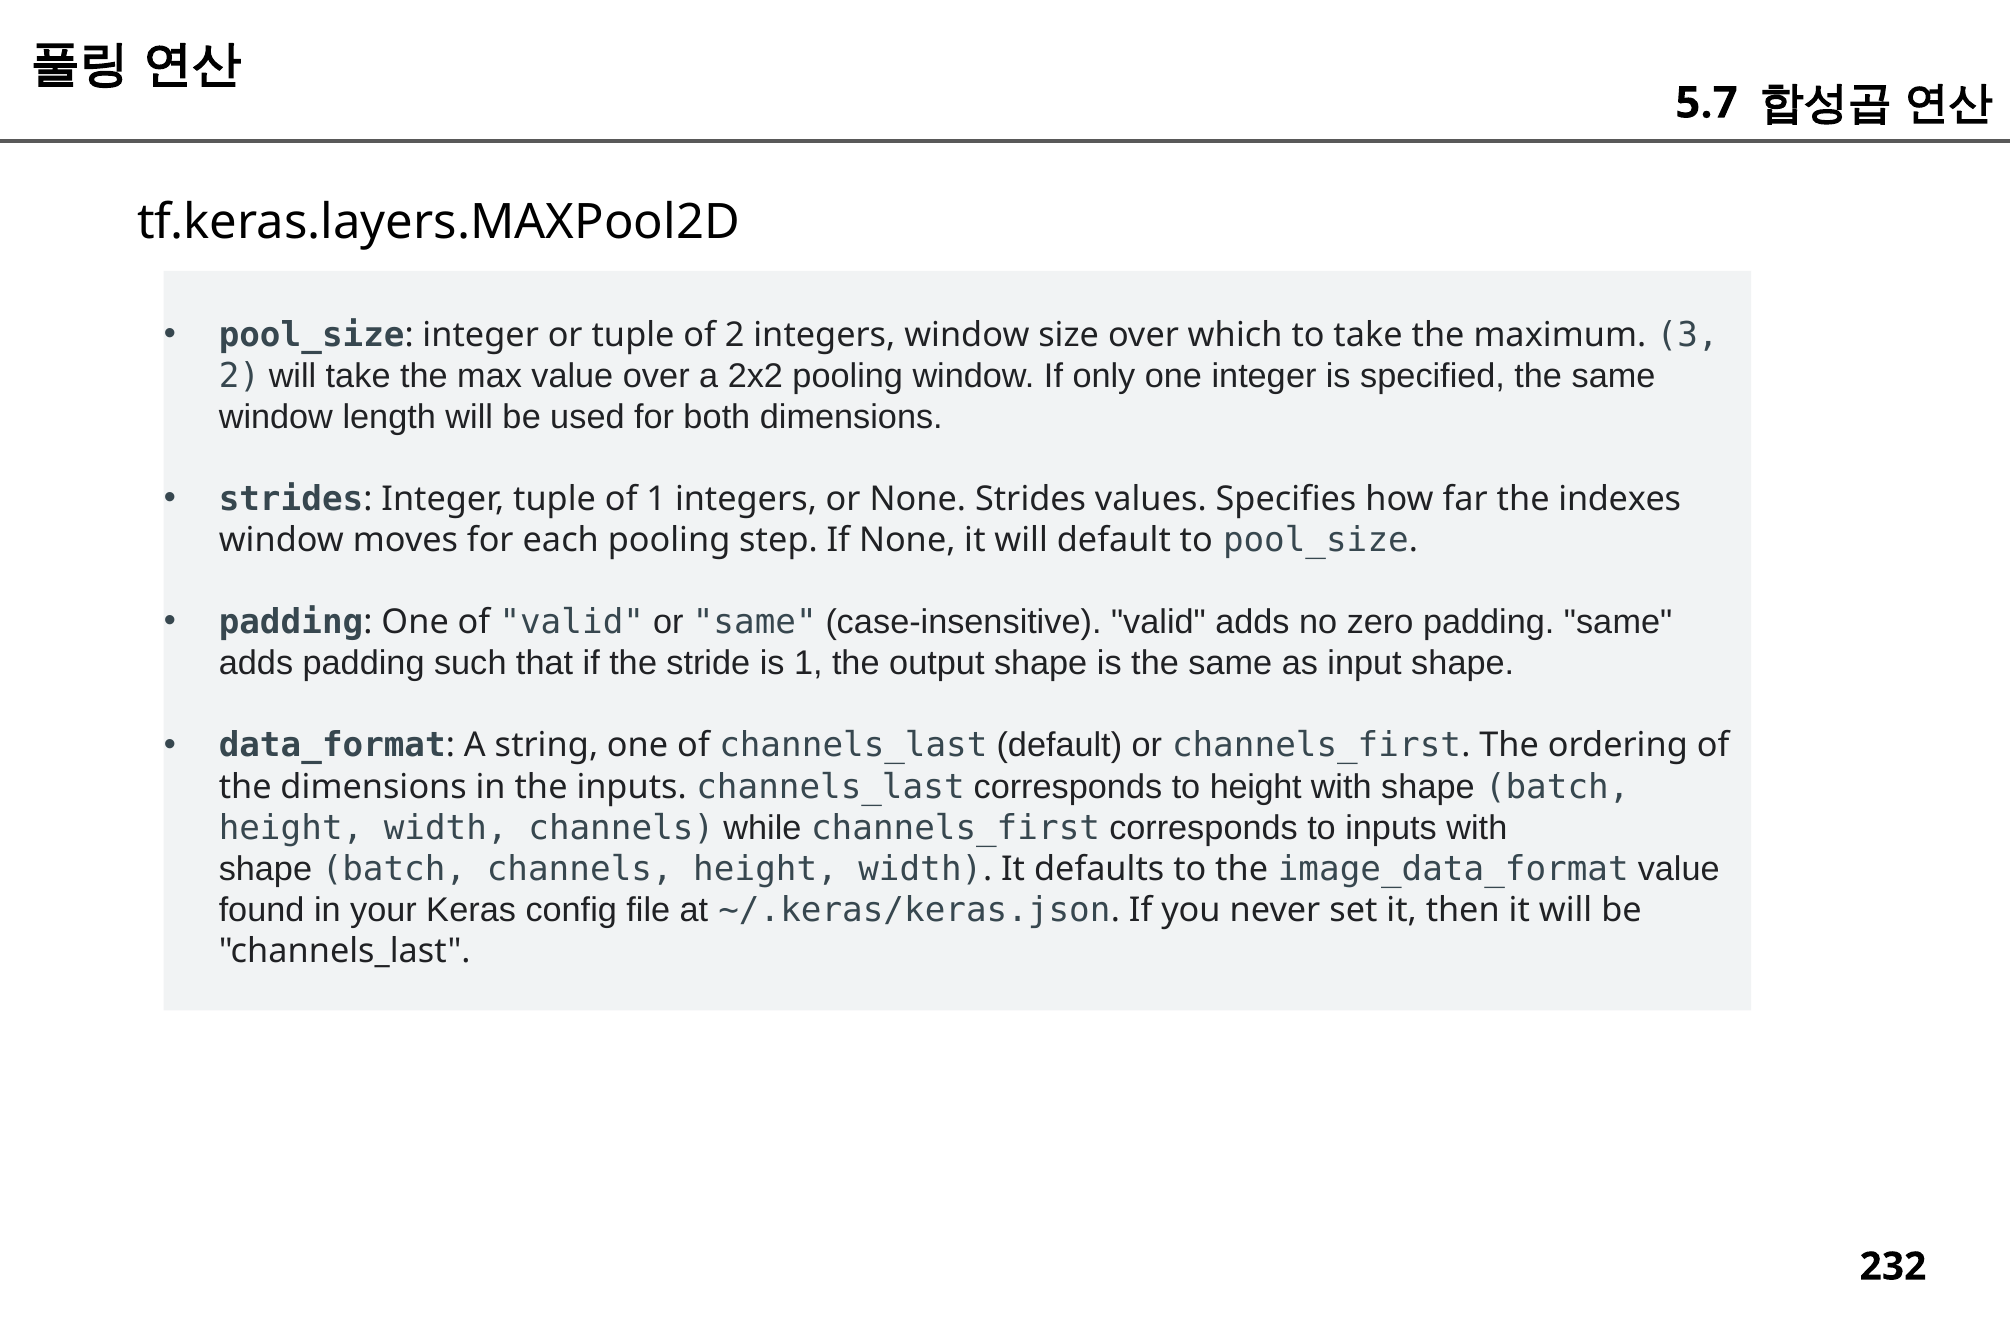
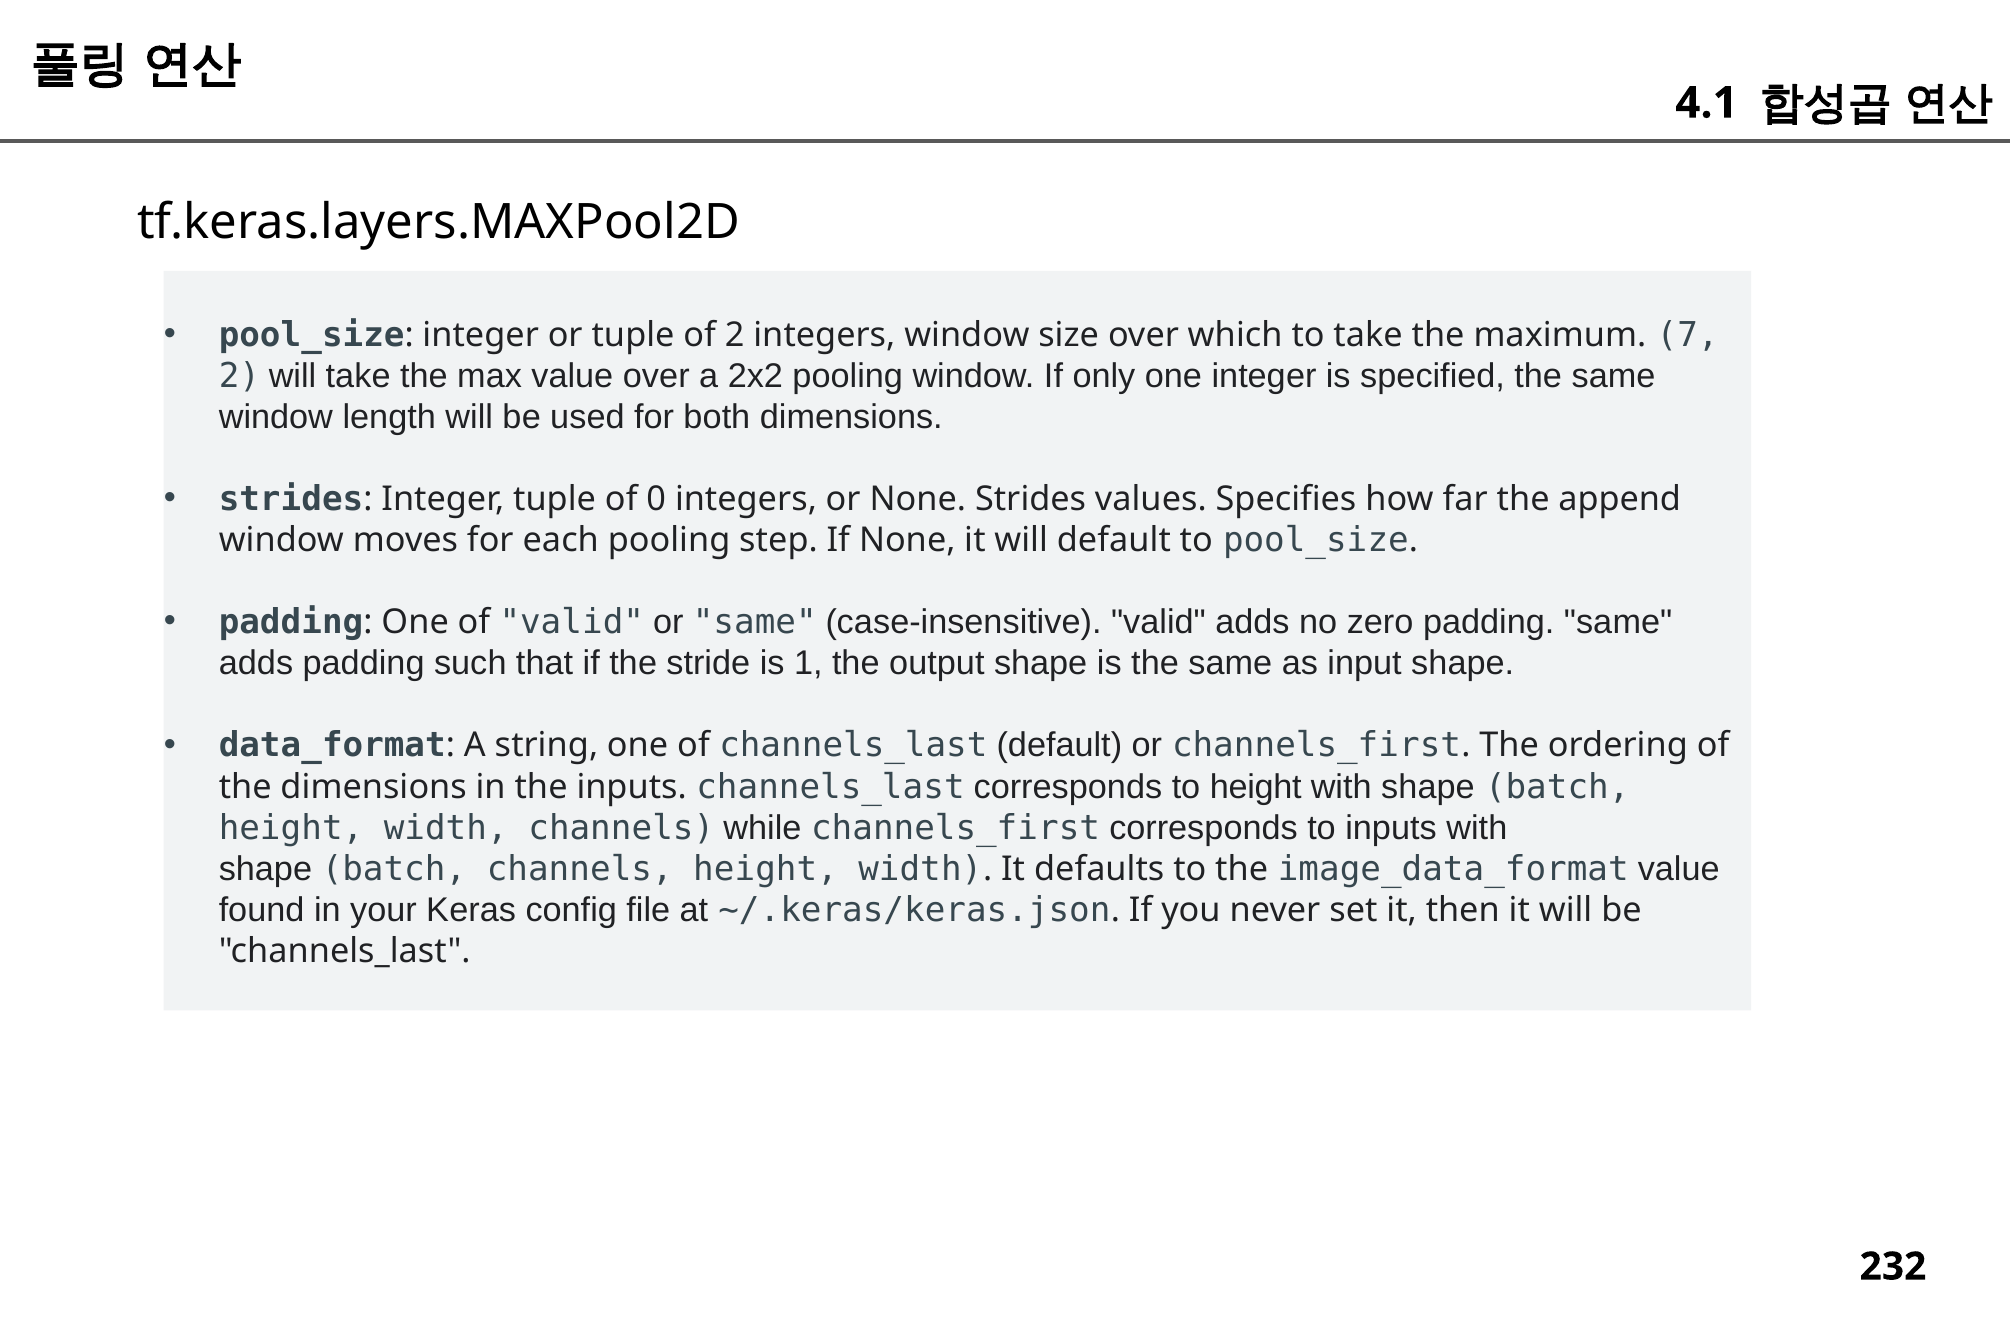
5.7: 5.7 -> 4.1 (1707, 103)
3: 3 -> 7 (1688, 335)
of 1: 1 -> 0 (656, 499)
indexes: indexes -> append (1620, 499)
